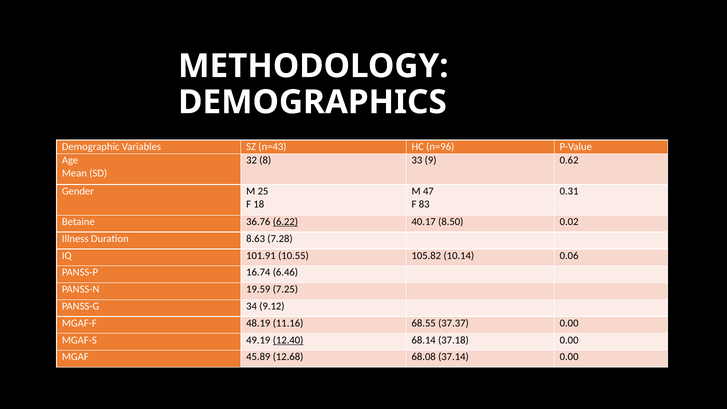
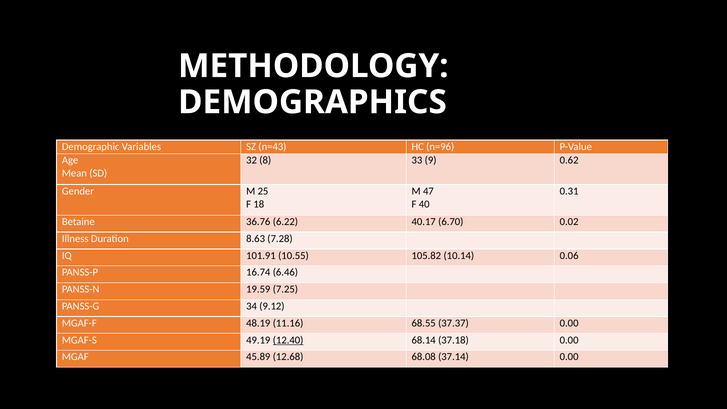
83: 83 -> 40 (424, 204)
6.22 underline: present -> none (285, 222)
8.50: 8.50 -> 6.70 (451, 222)
